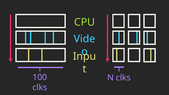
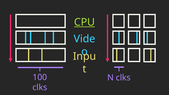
CPU underline: none -> present (84, 22)
